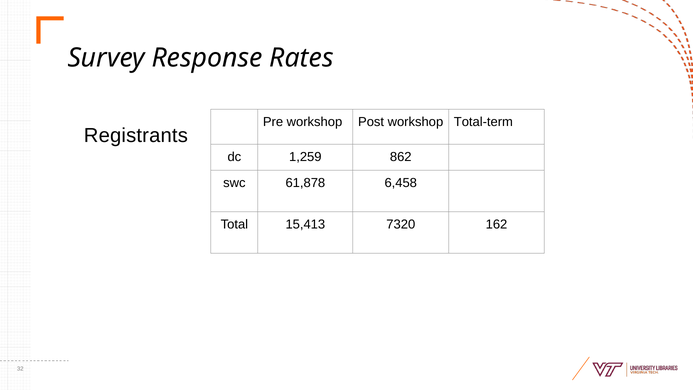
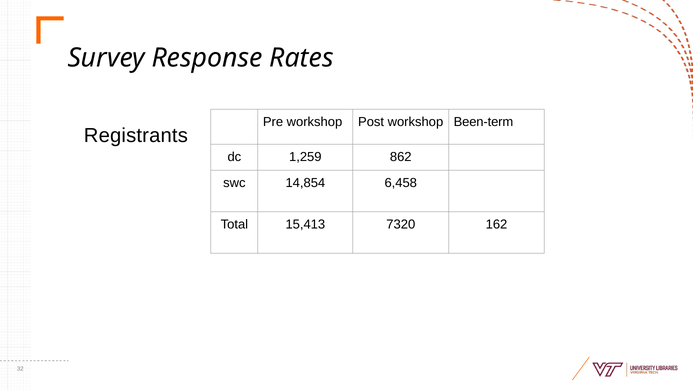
Total-term: Total-term -> Been-term (483, 122)
61,878: 61,878 -> 14,854 (305, 183)
